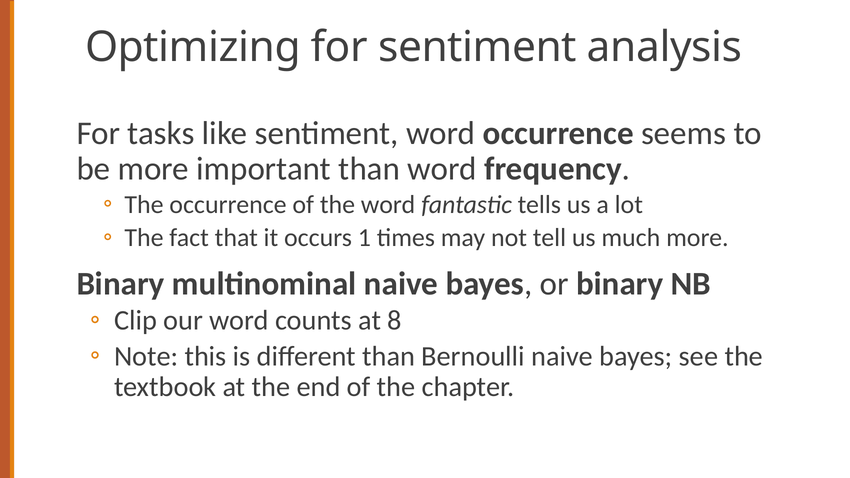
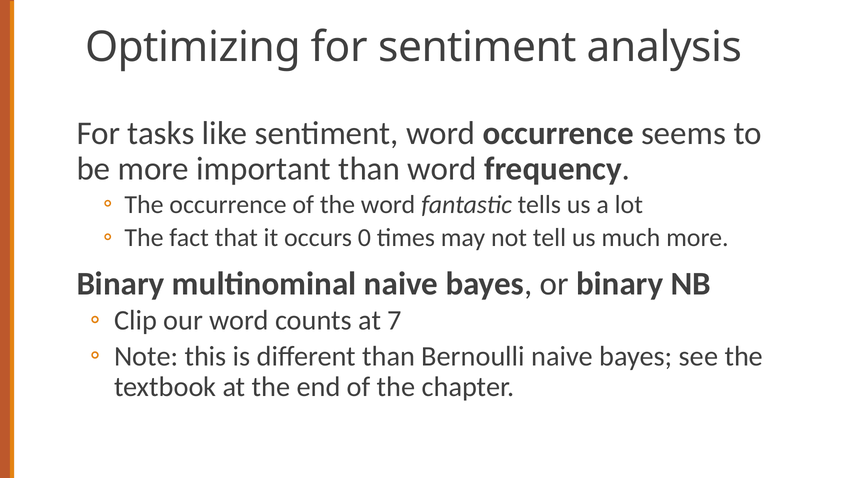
1: 1 -> 0 (364, 238)
8: 8 -> 7 (395, 321)
